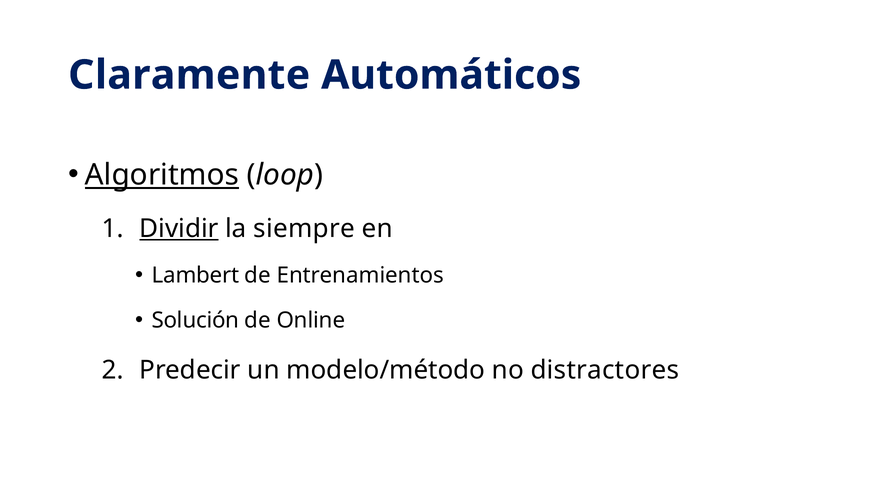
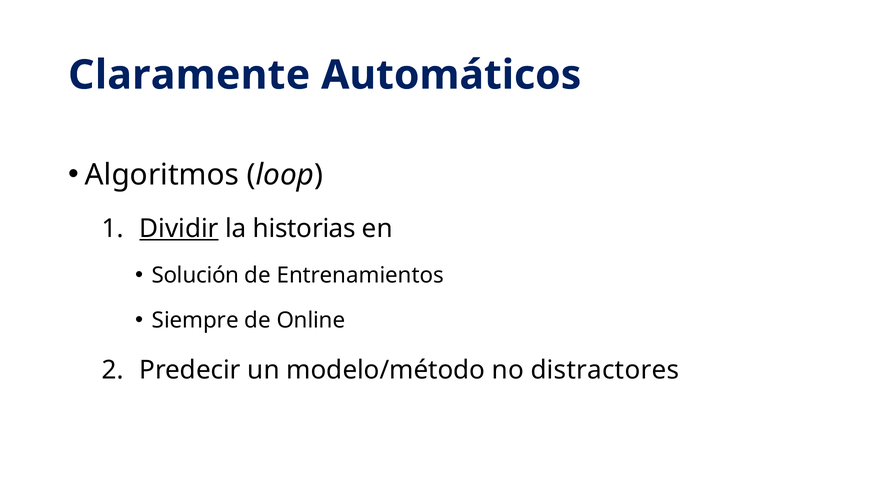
Algoritmos underline: present -> none (162, 175)
siempre: siempre -> historias (304, 229)
Lambert: Lambert -> Solución (195, 275)
Solución: Solución -> Siempre (195, 320)
